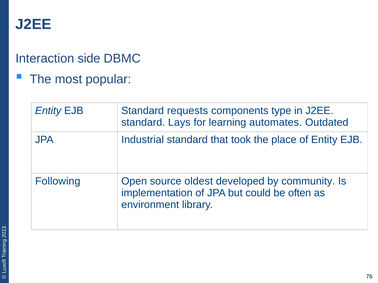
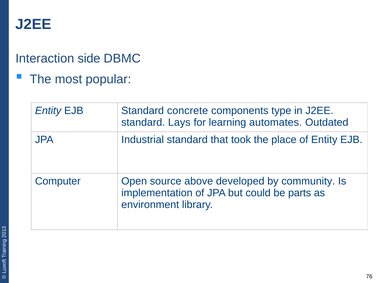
requests: requests -> concrete (188, 111)
Following: Following -> Computer (58, 181)
oldest: oldest -> above (199, 181)
often: often -> parts (300, 193)
